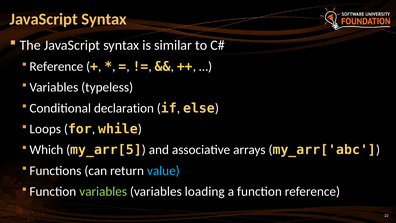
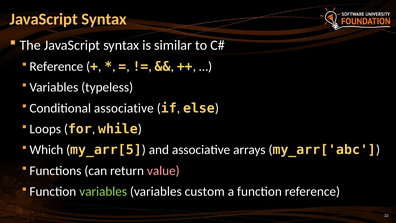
Conditional declaration: declaration -> associative (124, 108)
value colour: light blue -> pink (163, 170)
loading: loading -> custom (205, 191)
